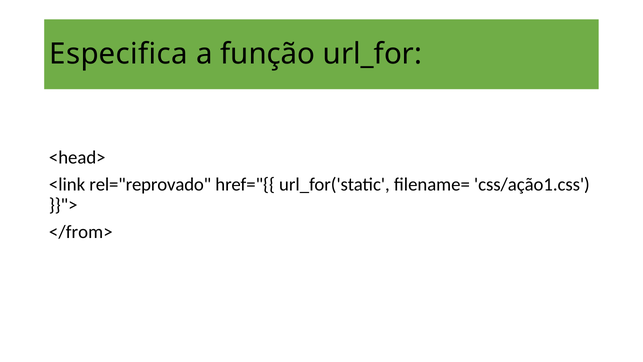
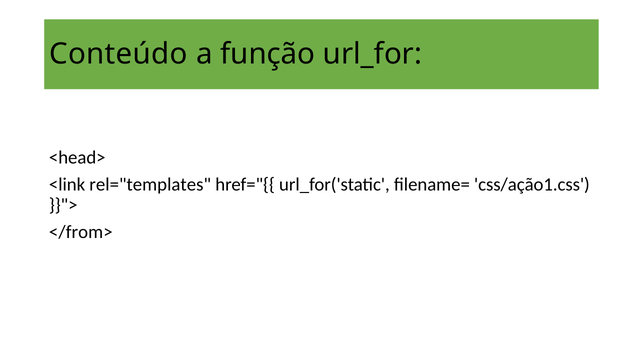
Especifica: Especifica -> Conteúdo (119, 54)
rel="reprovado: rel="reprovado -> rel="templates (150, 185)
